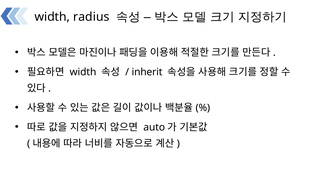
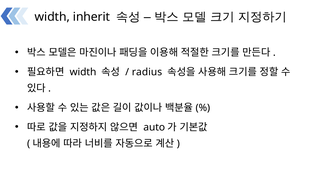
radius: radius -> inherit (91, 17)
inherit: inherit -> radius (147, 72)
